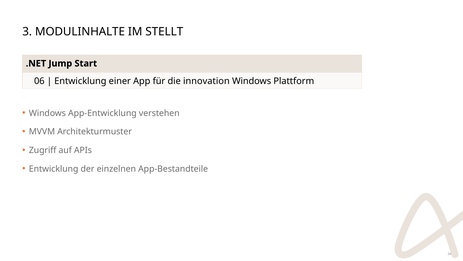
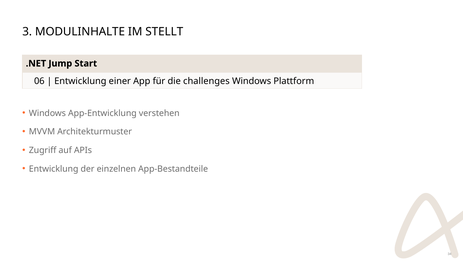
innovation: innovation -> challenges (206, 81)
